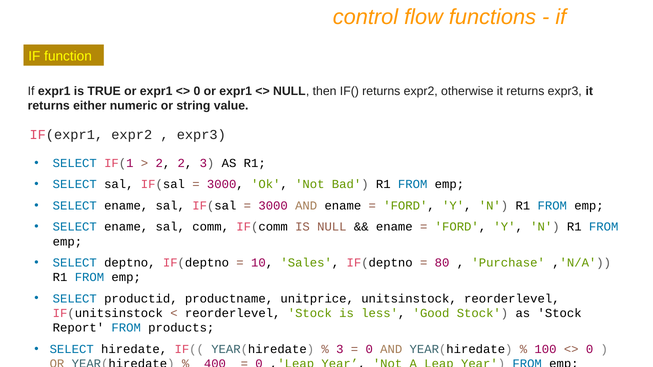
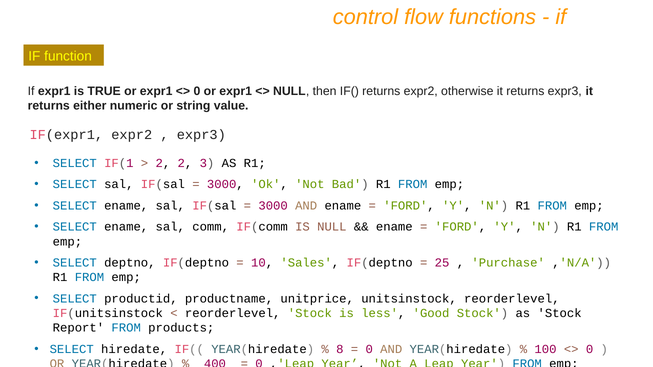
80: 80 -> 25 (442, 263)
3: 3 -> 8 (340, 349)
